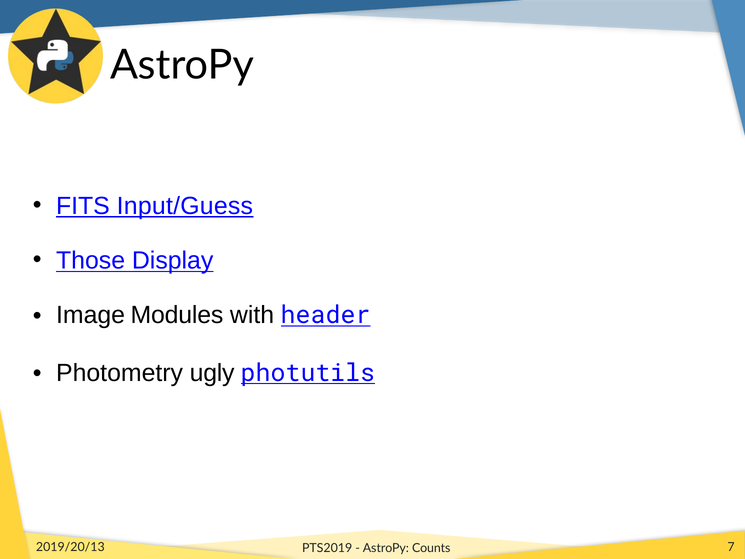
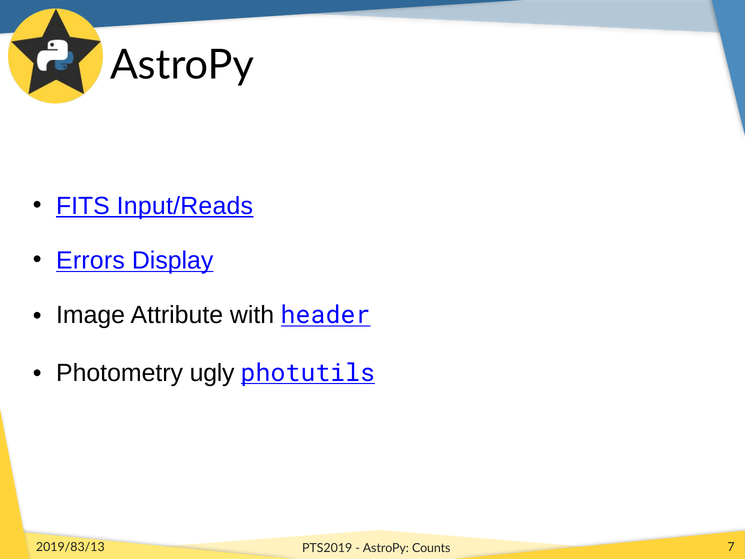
Input/Guess: Input/Guess -> Input/Reads (185, 206)
Those: Those -> Errors (90, 260)
Modules: Modules -> Attribute (177, 315)
2019/20/13: 2019/20/13 -> 2019/83/13 (70, 547)
